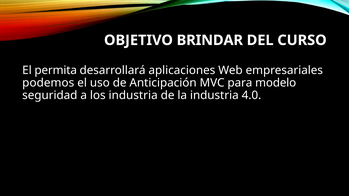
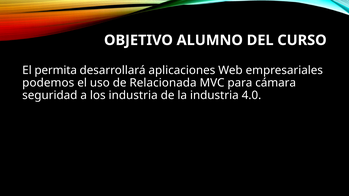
BRINDAR: BRINDAR -> ALUMNO (210, 40)
Anticipación: Anticipación -> Relacionada (163, 83)
modelo: modelo -> cámara (276, 83)
